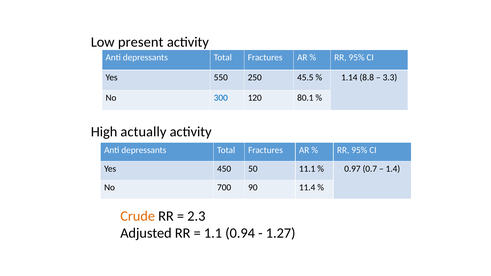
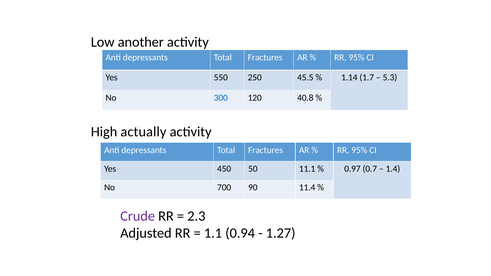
present: present -> another (141, 42)
8.8: 8.8 -> 1.7 (367, 78)
3.3: 3.3 -> 5.3 (390, 78)
80.1: 80.1 -> 40.8 (305, 98)
Crude colour: orange -> purple (138, 216)
